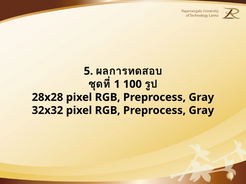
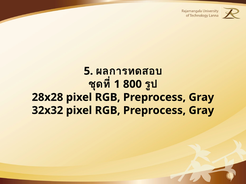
100: 100 -> 800 (132, 84)
